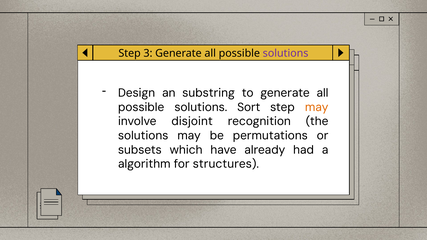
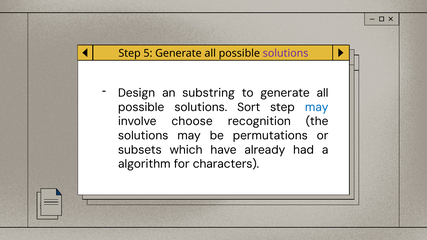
3: 3 -> 5 (148, 53)
may colour: orange -> blue (317, 107)
disjoint: disjoint -> choose (192, 121)
structures: structures -> characters (226, 164)
